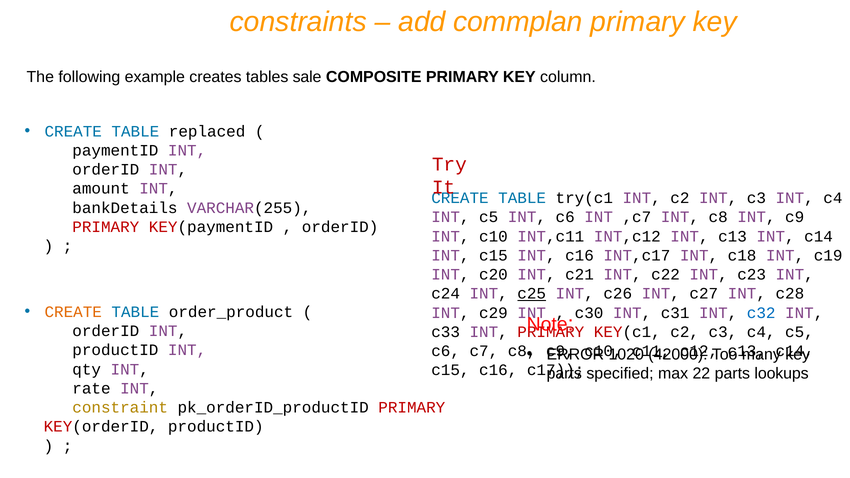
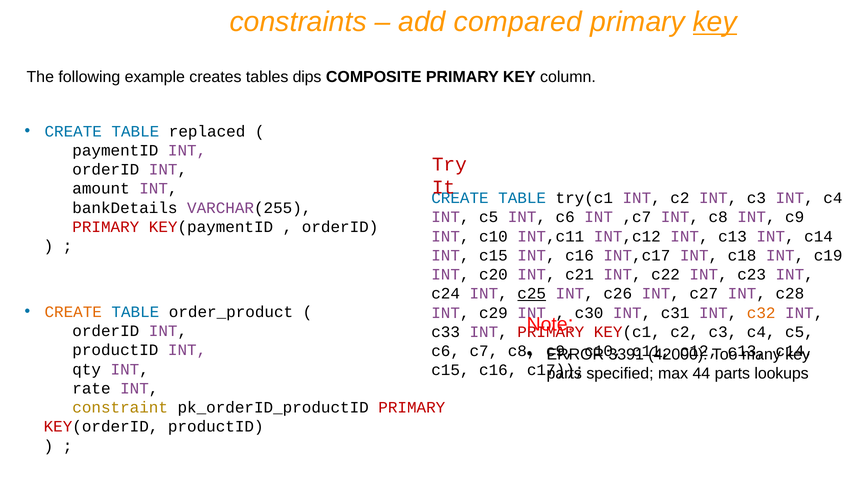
commplan: commplan -> compared (518, 22)
key underline: none -> present (715, 22)
sale: sale -> dips (307, 77)
c32 colour: blue -> orange (761, 313)
1020: 1020 -> 3391 (626, 354)
22: 22 -> 44 (701, 374)
